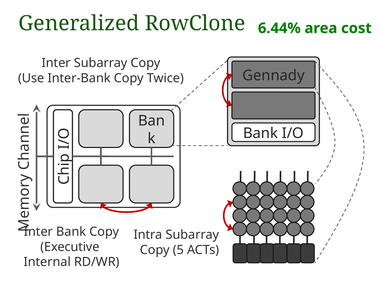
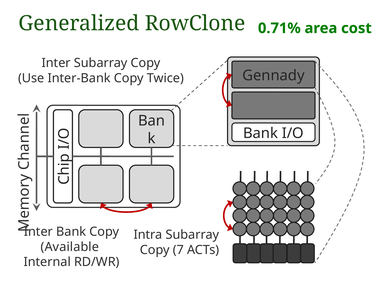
6.44%: 6.44% -> 0.71% (279, 28)
Executive: Executive -> Available (70, 247)
5: 5 -> 7 (178, 250)
